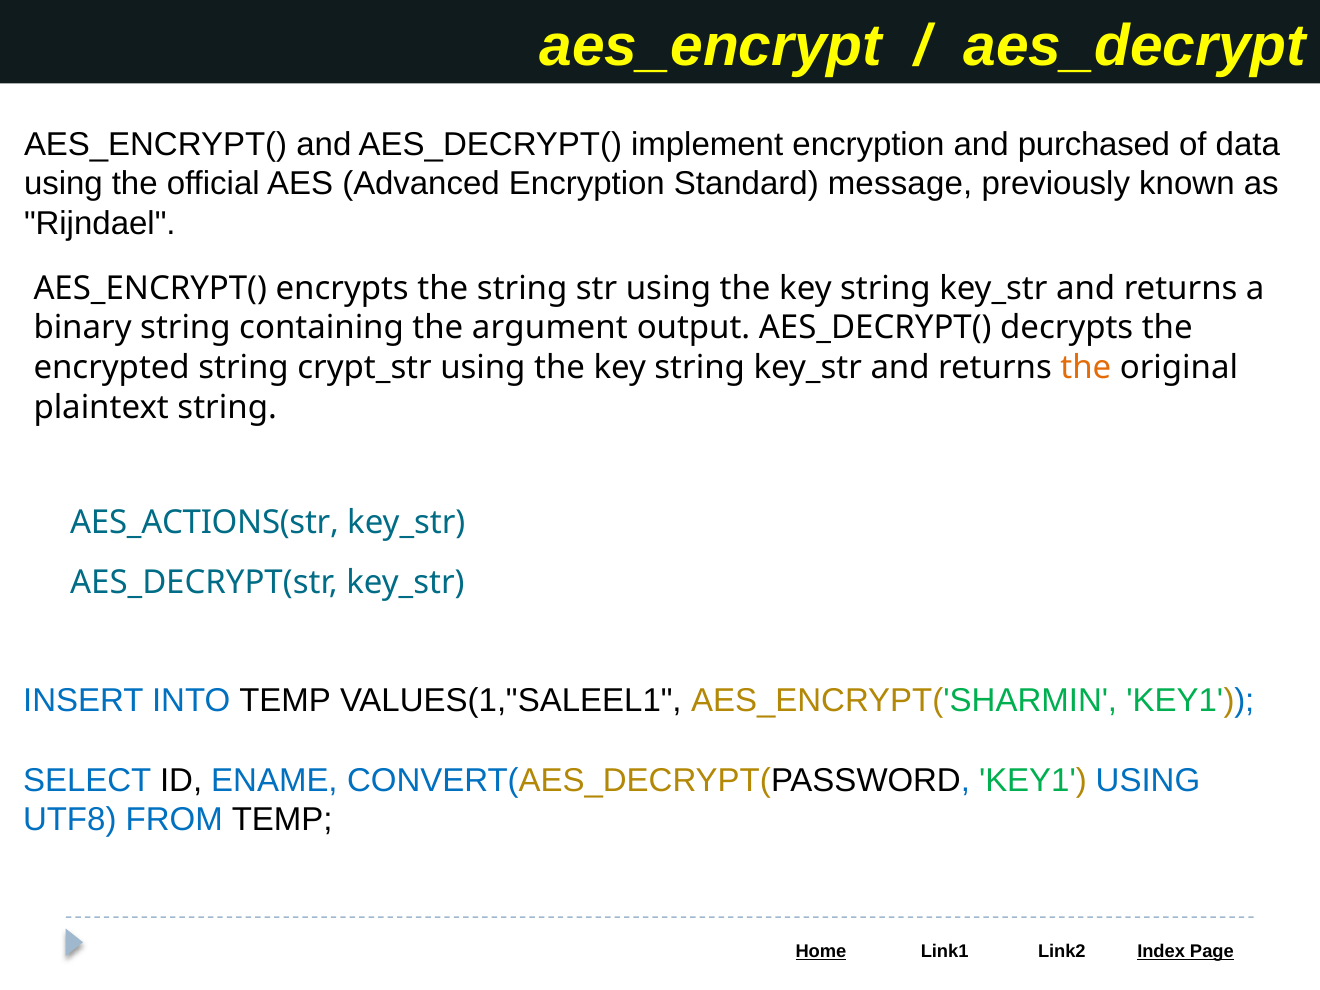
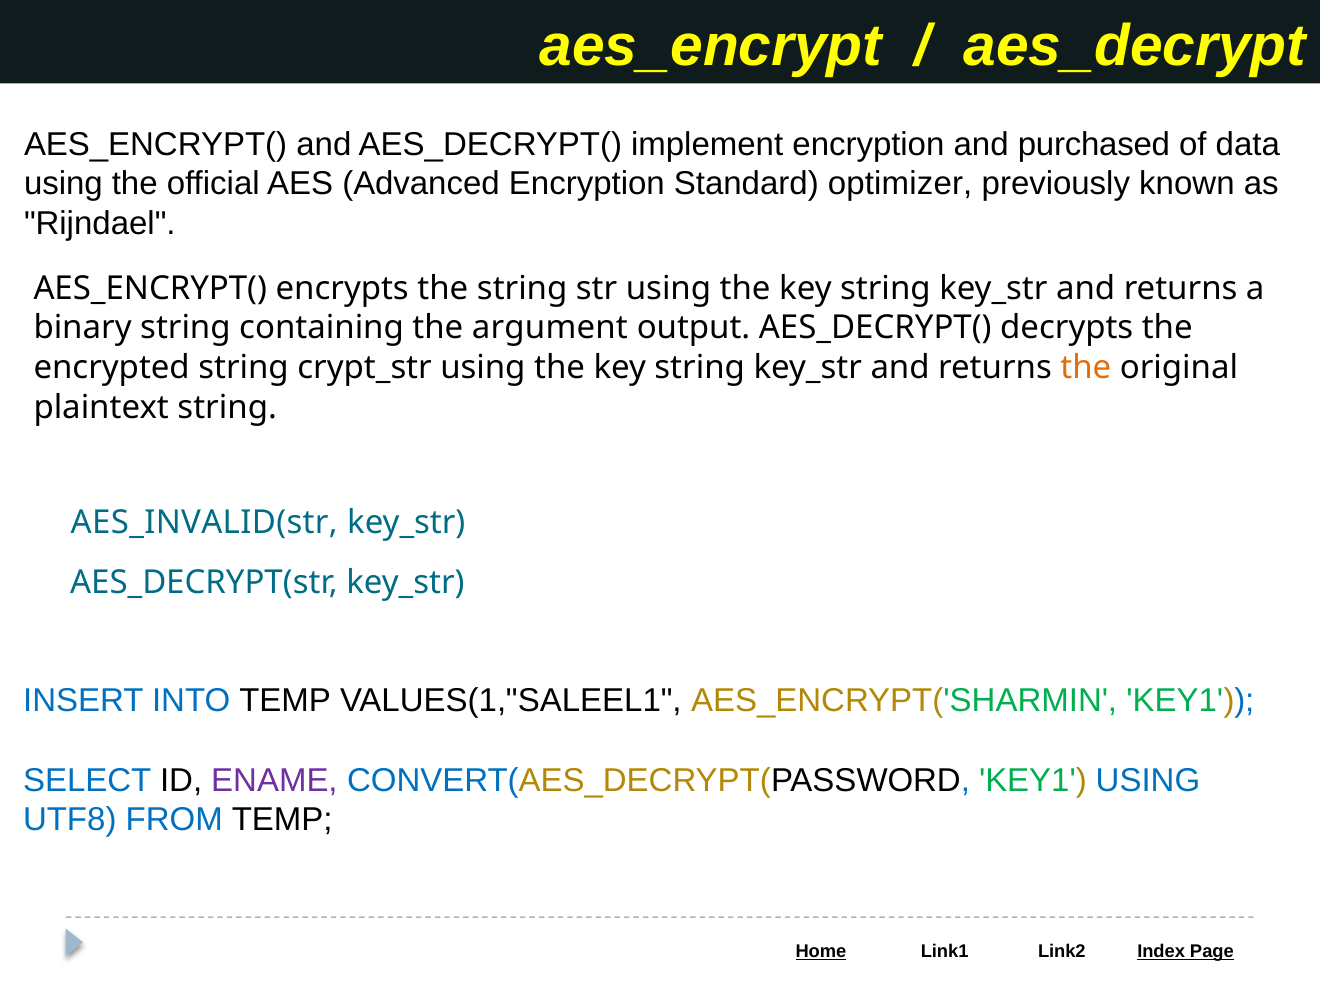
message: message -> optimizer (900, 184)
AES_ACTIONS(str: AES_ACTIONS(str -> AES_INVALID(str (204, 523)
ENAME colour: blue -> purple (274, 780)
